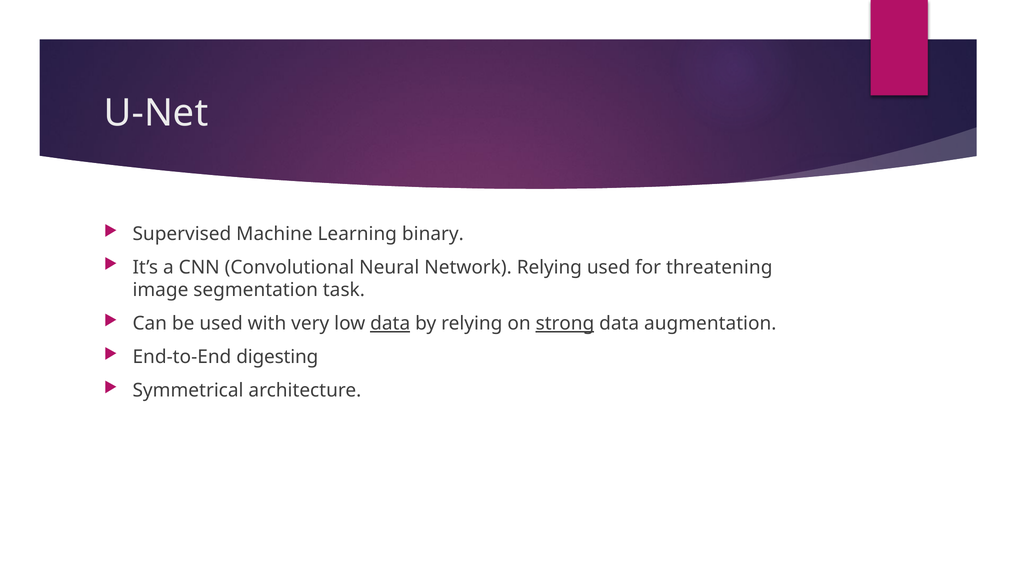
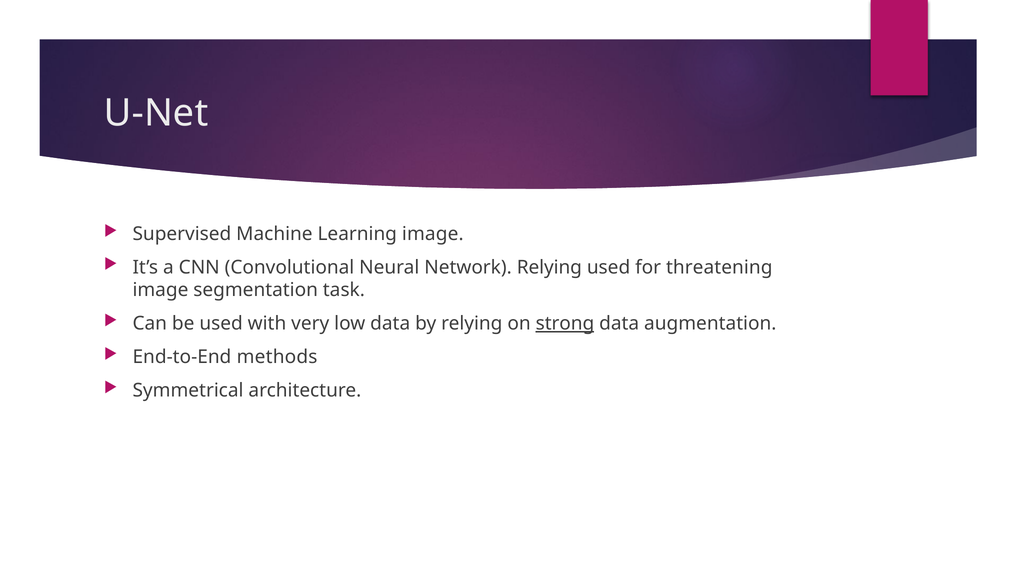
Learning binary: binary -> image (433, 234)
data underline: present -> none (390, 324)
digesting: digesting -> methods (277, 357)
